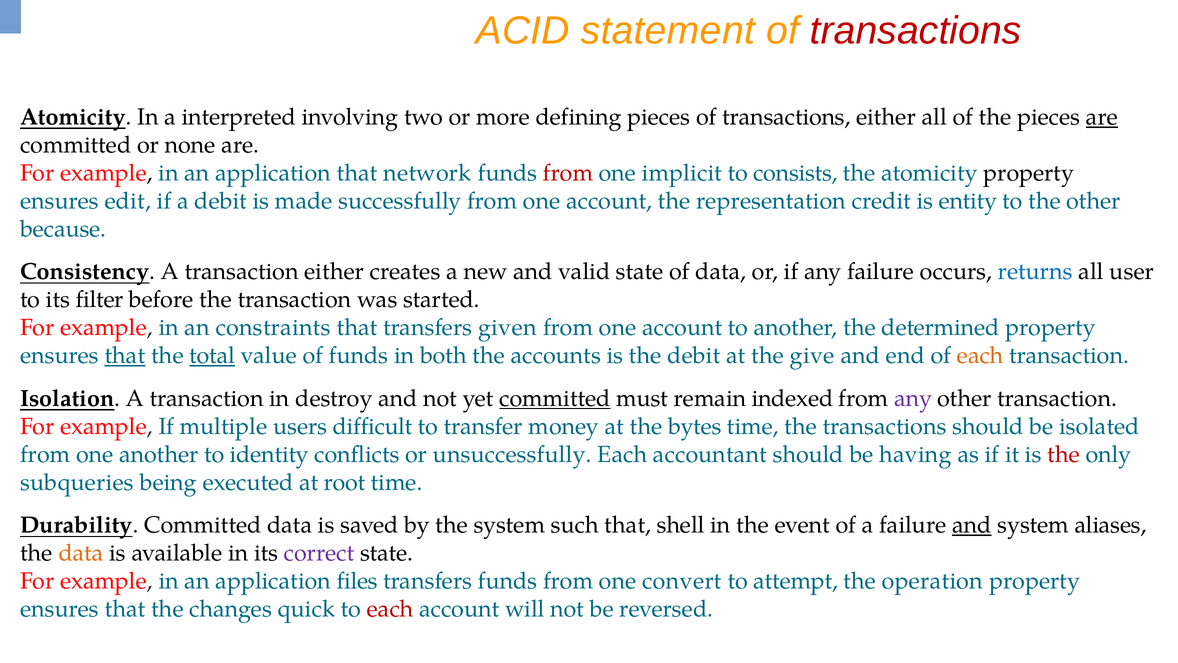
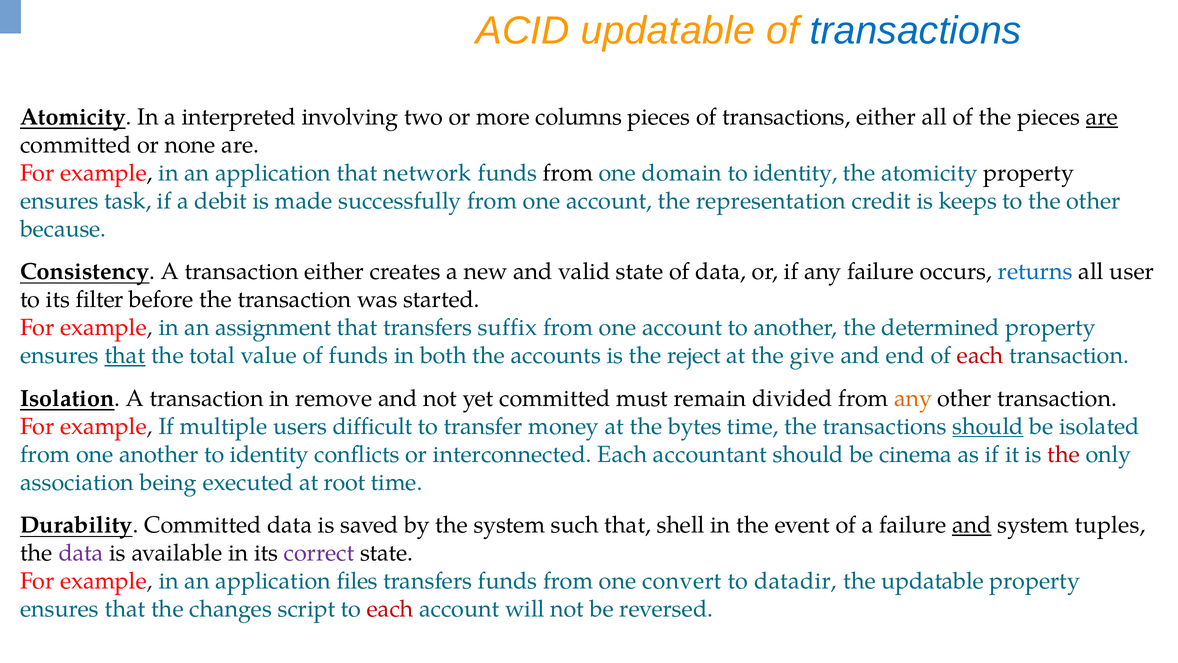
ACID statement: statement -> updatable (668, 31)
transactions colour: red -> blue (916, 31)
defining: defining -> columns (579, 117)
from colour: red -> black (568, 173)
implicit: implicit -> domain (682, 173)
consists: consists -> identity (796, 173)
edit: edit -> task (128, 201)
entity: entity -> keeps (968, 201)
constraints: constraints -> assignment (273, 328)
given: given -> suffix (507, 328)
total underline: present -> none (212, 356)
the debit: debit -> reject (694, 356)
each colour: orange -> red (980, 356)
destroy: destroy -> remove (334, 398)
committed underline: present -> none (555, 398)
indexed: indexed -> divided (792, 398)
any colour: purple -> orange (913, 398)
should underline: none -> present (988, 426)
unsuccessfully: unsuccessfully -> interconnected (512, 454)
having: having -> cinema (916, 454)
subqueries: subqueries -> association (77, 482)
aliases: aliases -> tuples (1110, 525)
data colour: orange -> purple (81, 553)
attempt: attempt -> datadir (795, 581)
the operation: operation -> updatable (933, 581)
quick: quick -> script (306, 609)
